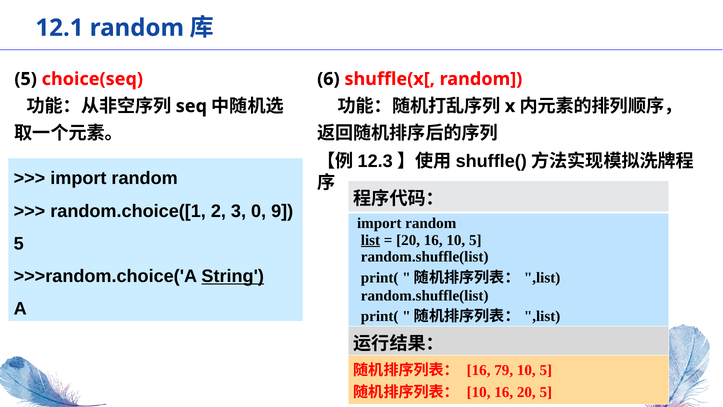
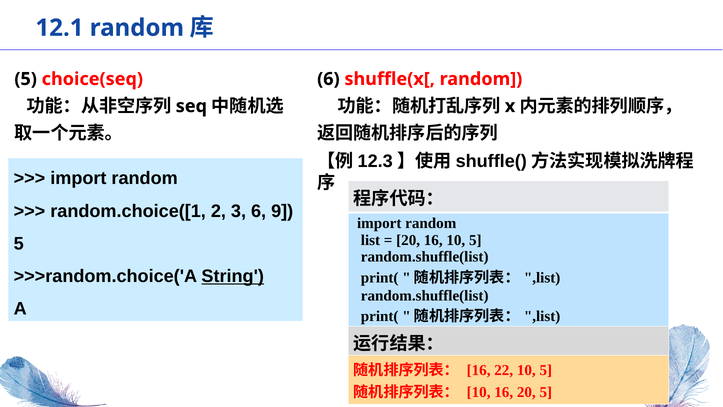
3 0: 0 -> 6 (259, 211)
list underline: present -> none (370, 240)
79: 79 -> 22 (504, 370)
